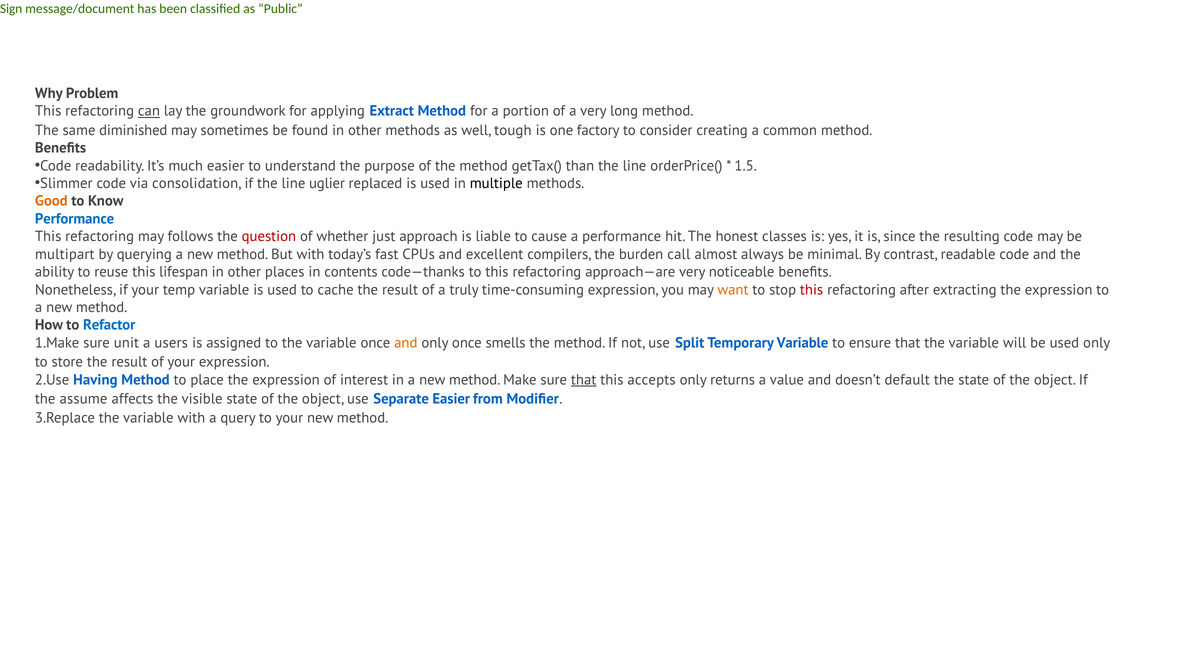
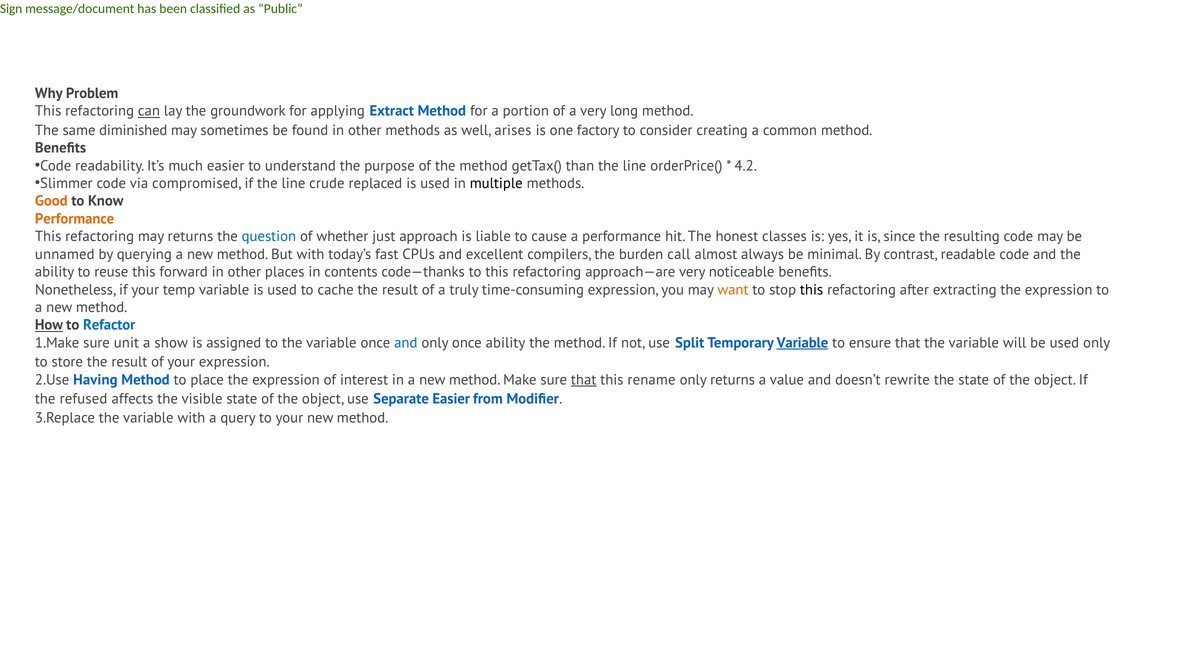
tough: tough -> arises (513, 130)
1.5: 1.5 -> 4.2 (746, 166)
consolidation: consolidation -> compromised (197, 184)
uglier: uglier -> crude (327, 184)
Performance colour: blue -> orange (75, 219)
may follows: follows -> returns (190, 237)
question colour: red -> blue (269, 237)
multipart: multipart -> unnamed (65, 254)
lifespan: lifespan -> forward (184, 272)
this colour: red -> black (812, 290)
How underline: none -> present (49, 325)
users: users -> show (171, 343)
and colour: orange -> blue (406, 343)
once smells: smells -> ability (506, 343)
Variable underline: none -> present (802, 343)
accepts: accepts -> rename (652, 380)
default: default -> rewrite (907, 380)
assume: assume -> refused (84, 399)
